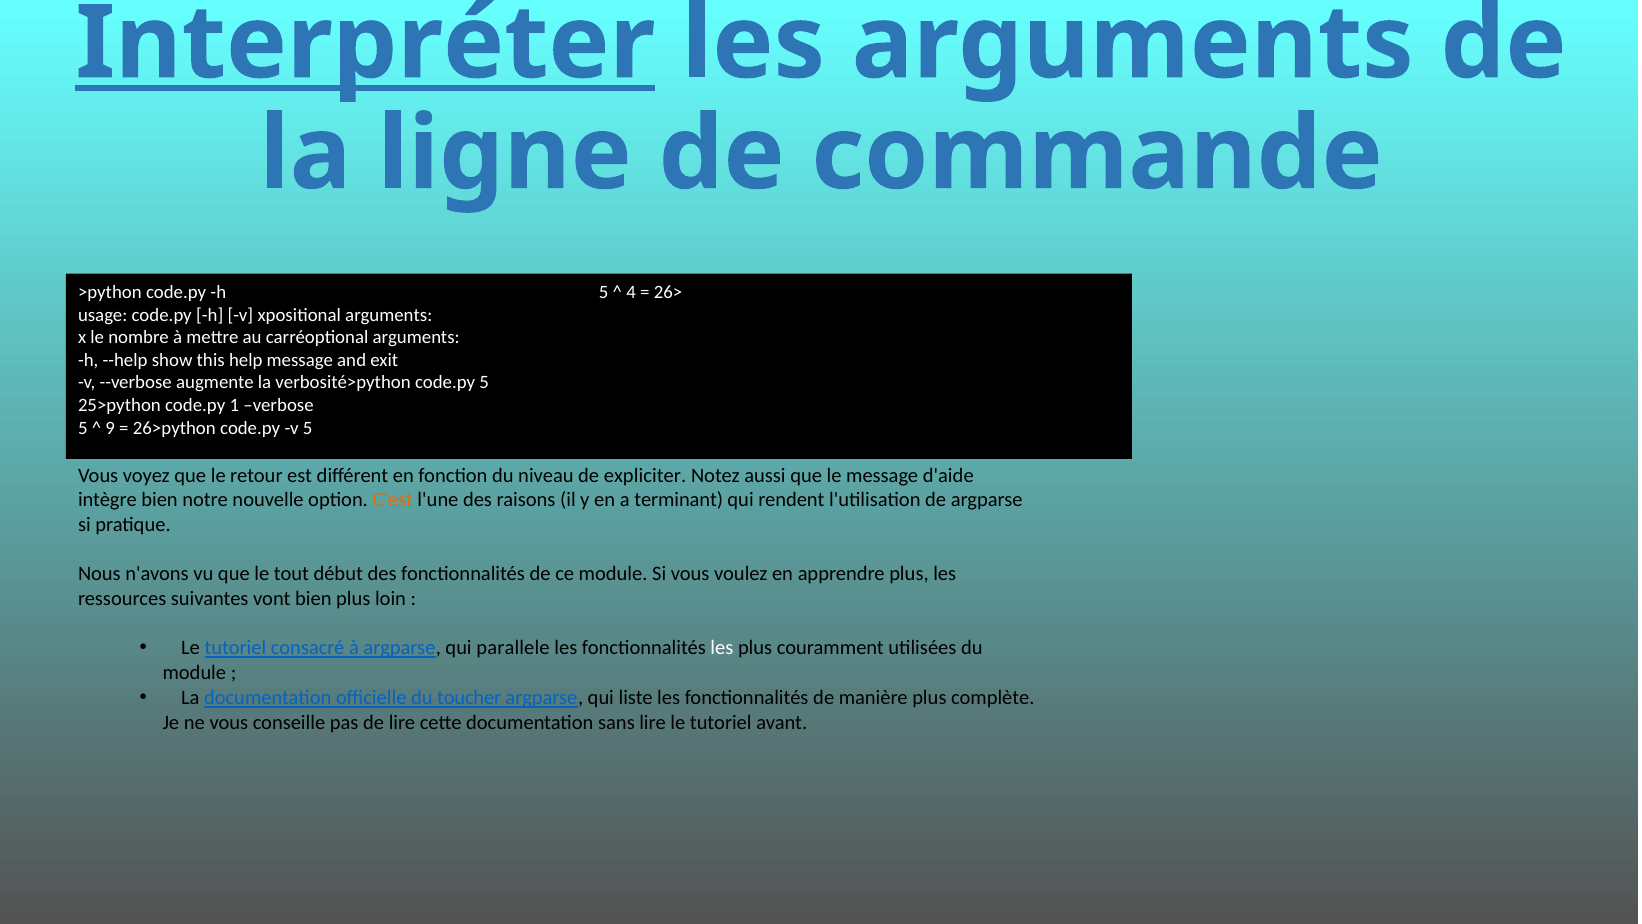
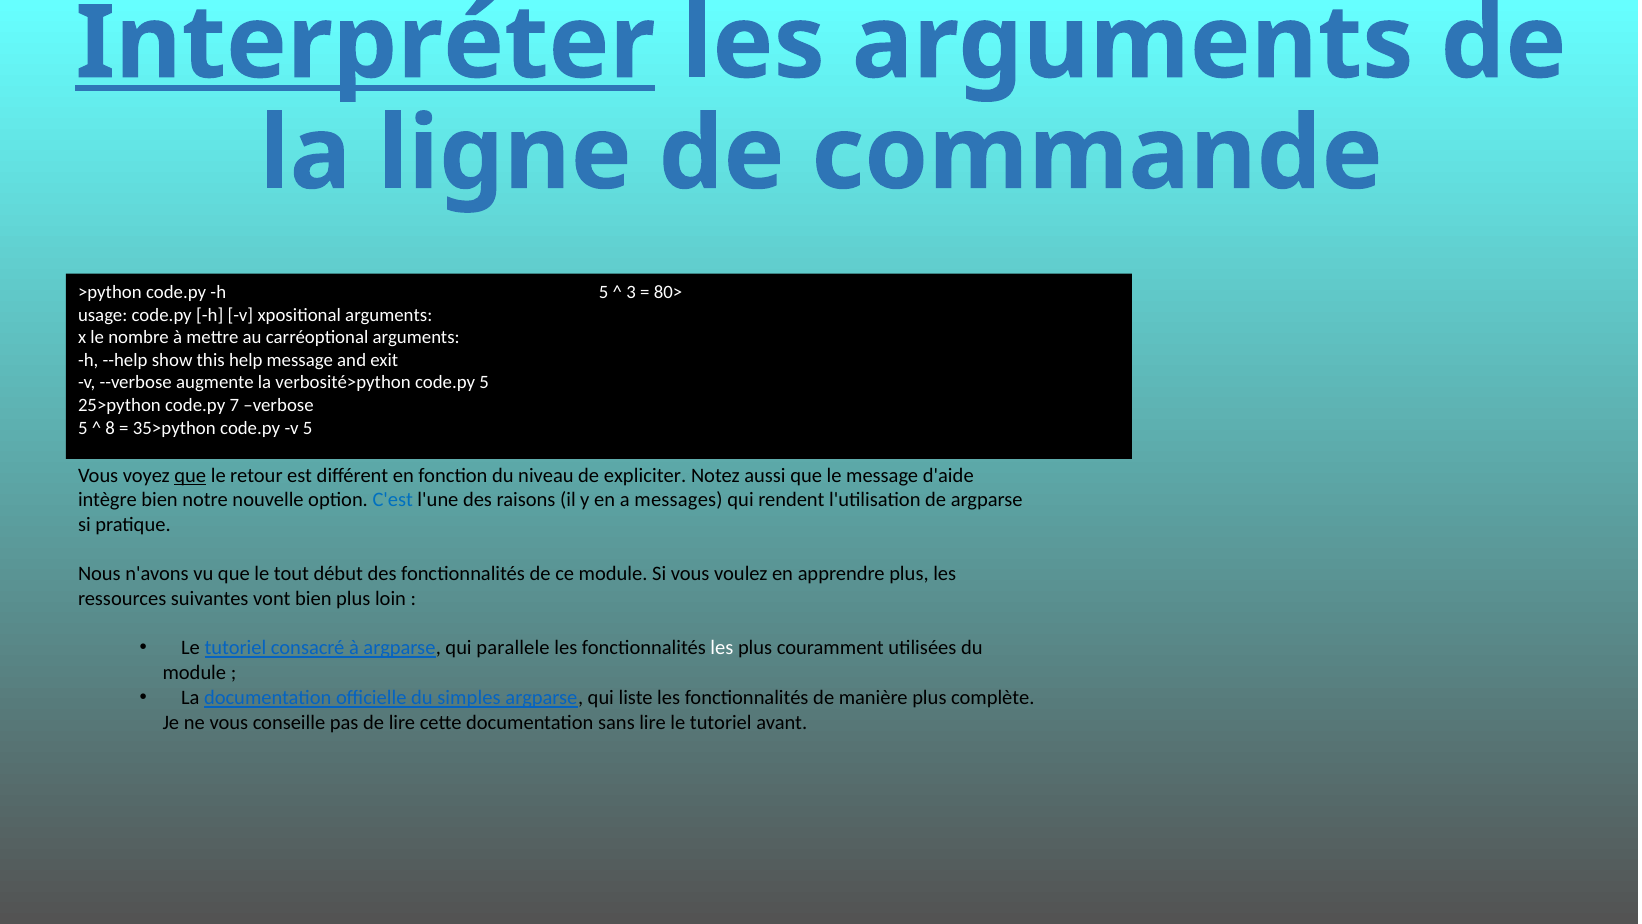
4: 4 -> 3 (631, 292)
26>: 26> -> 80> (668, 292)
1: 1 -> 7 (234, 405)
9: 9 -> 8 (110, 428)
26>python: 26>python -> 35>python (174, 428)
que underline: none -> present (190, 475)
C'est colour: orange -> blue (393, 500)
terminant: terminant -> messages (679, 500)
toucher: toucher -> simples (469, 697)
